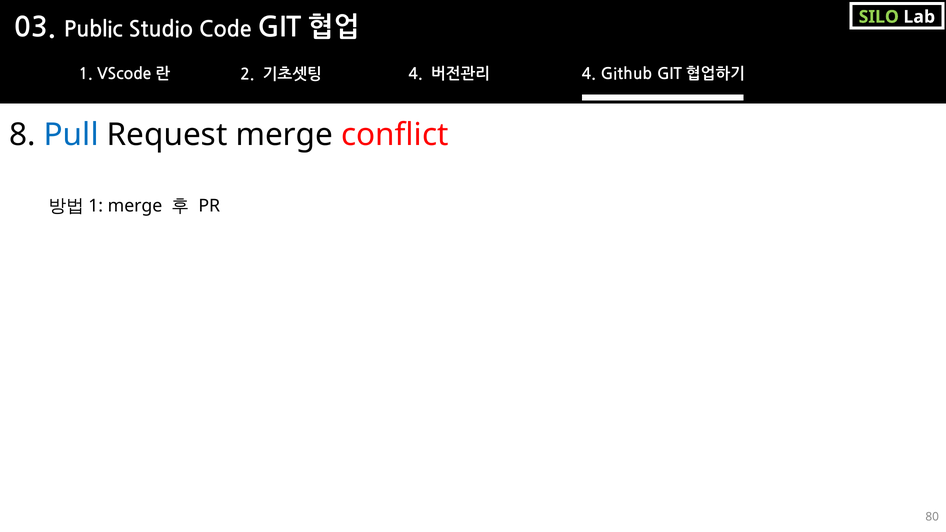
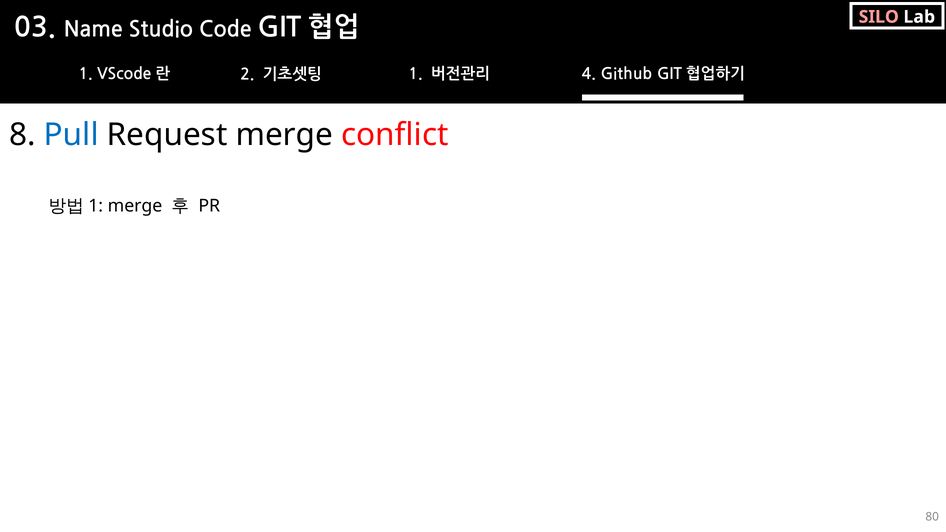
SILO colour: light green -> pink (879, 17)
Public: Public -> Name (93, 29)
4: 4 -> 1 (416, 74)
